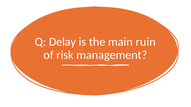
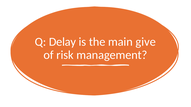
ruin: ruin -> give (146, 42)
